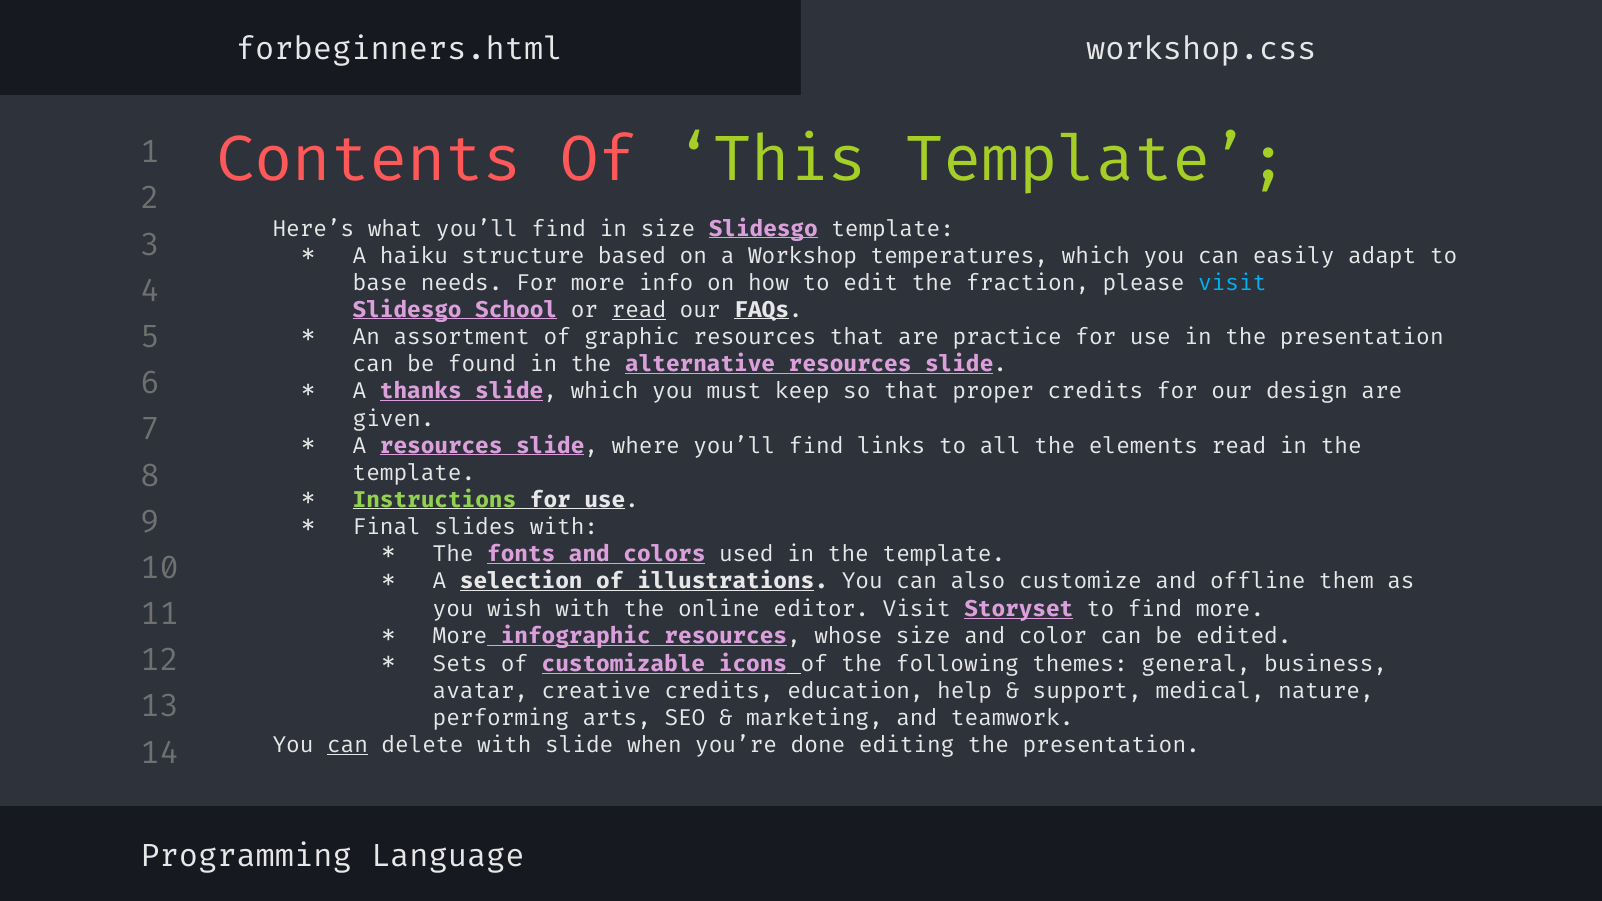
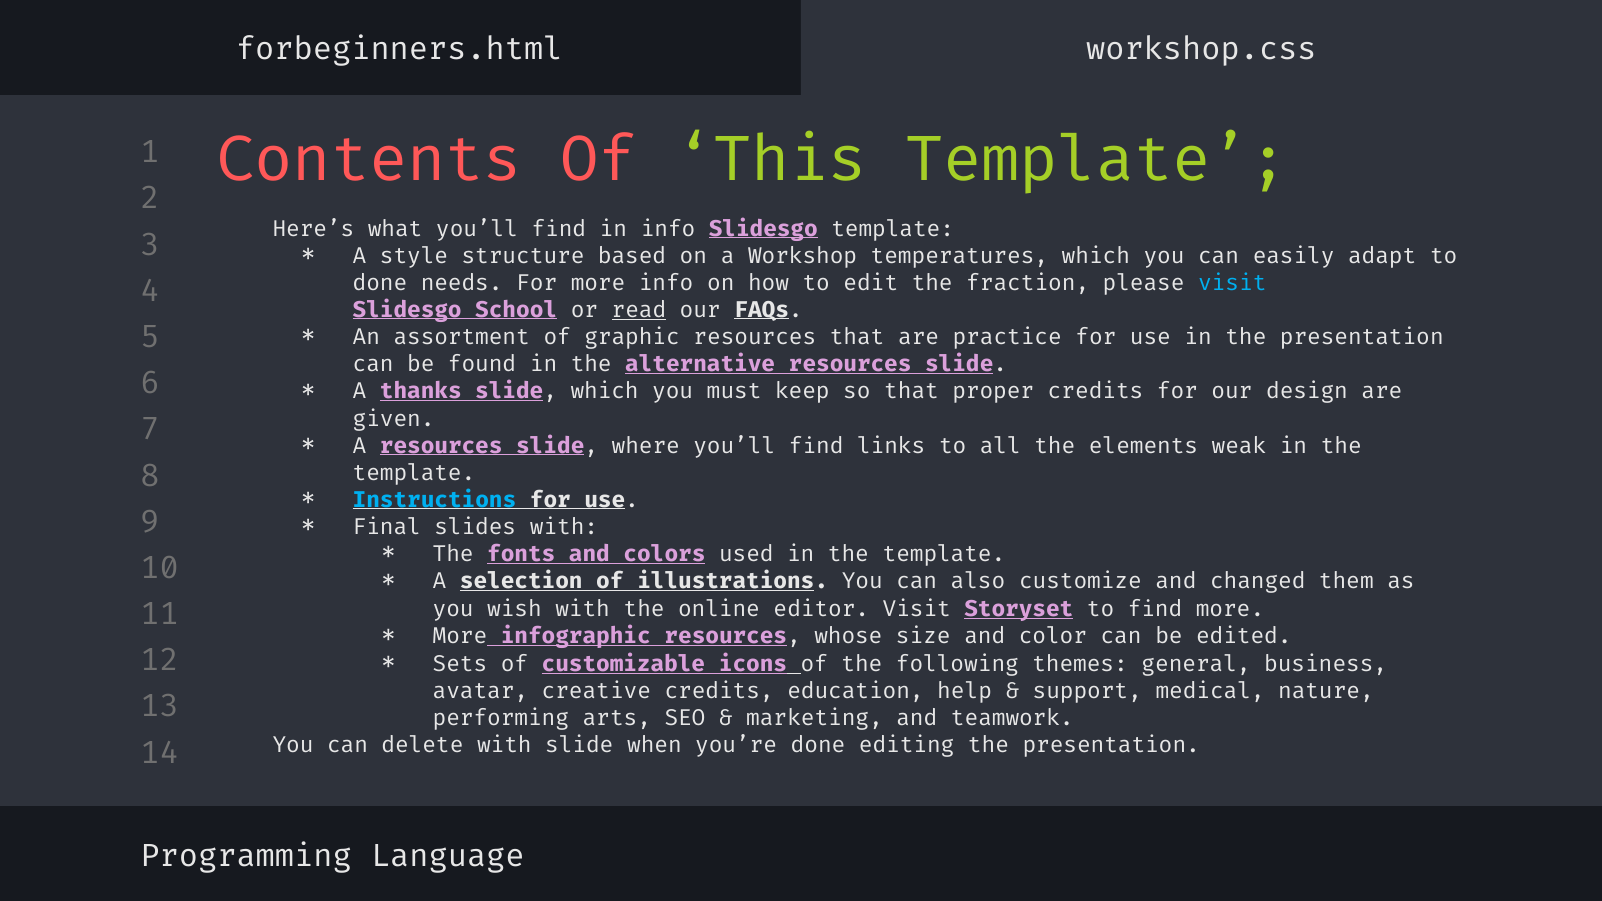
in size: size -> info (668, 229)
haiku: haiku -> style (414, 256)
base: base -> done (380, 283)
elements read: read -> weak (1239, 446)
Instructions colour: light green -> light blue (434, 500)
offline: offline -> changed (1258, 582)
can underline: present -> none (348, 745)
